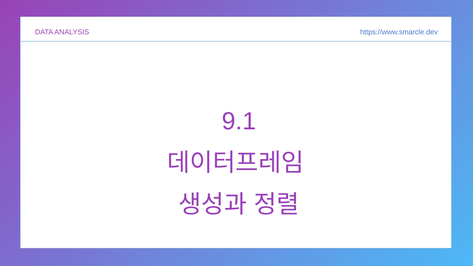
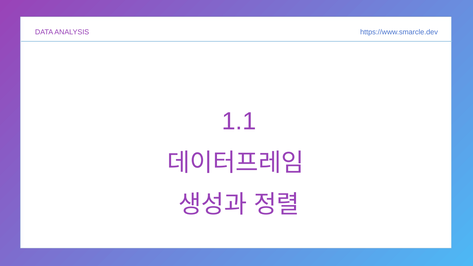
9.1: 9.1 -> 1.1 (239, 121)
